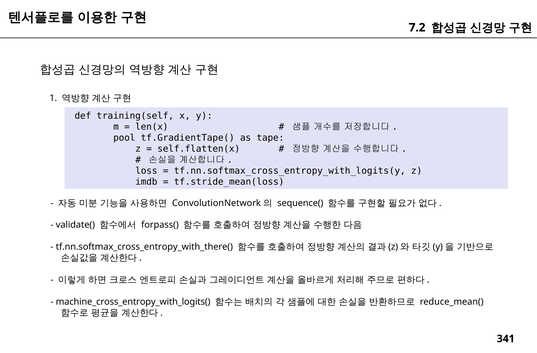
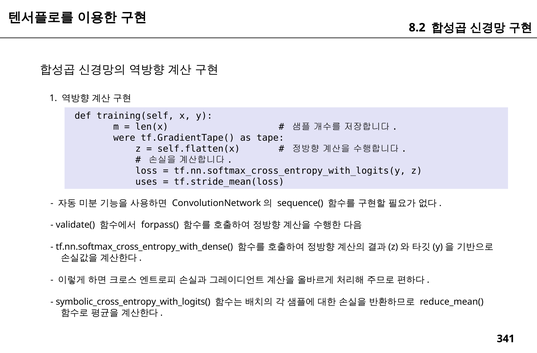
7.2: 7.2 -> 8.2 (417, 28)
pool: pool -> were (124, 138)
imdb: imdb -> uses (146, 182)
tf.nn.softmax_cross_entropy_with_there(: tf.nn.softmax_cross_entropy_with_there( -> tf.nn.softmax_cross_entropy_with_dense( (144, 247)
machine_cross_entropy_with_logits(: machine_cross_entropy_with_logits( -> symbolic_cross_entropy_with_logits( (133, 302)
